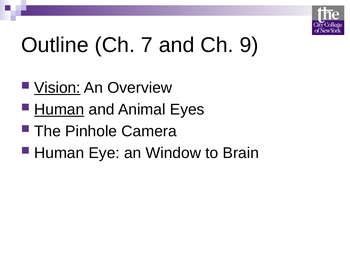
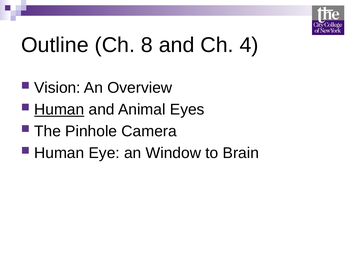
7: 7 -> 8 (147, 45)
9: 9 -> 4 (249, 45)
Vision underline: present -> none (57, 88)
